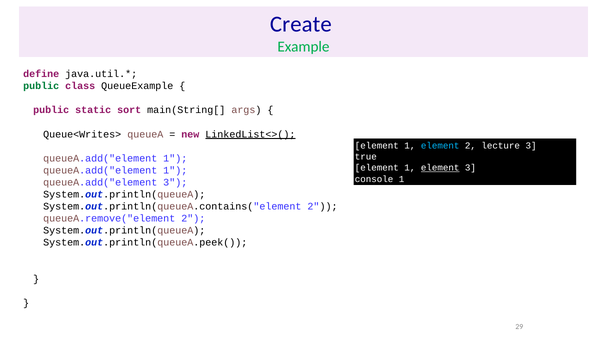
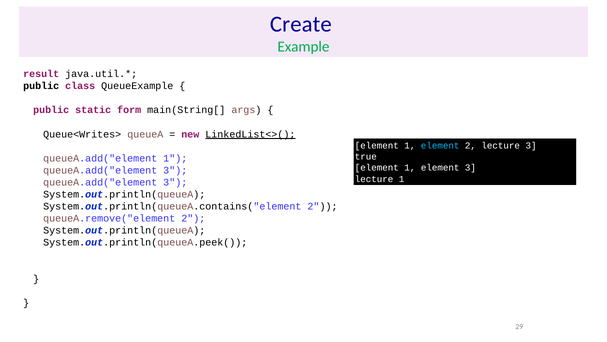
define: define -> result (41, 74)
public colour: green -> black (41, 86)
sort: sort -> form (129, 110)
element underline: present -> none (440, 168)
1: 1 -> 3 (175, 170)
console: console -> lecture (374, 179)
